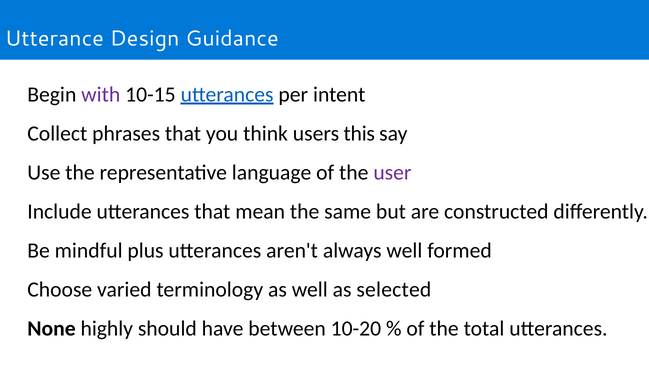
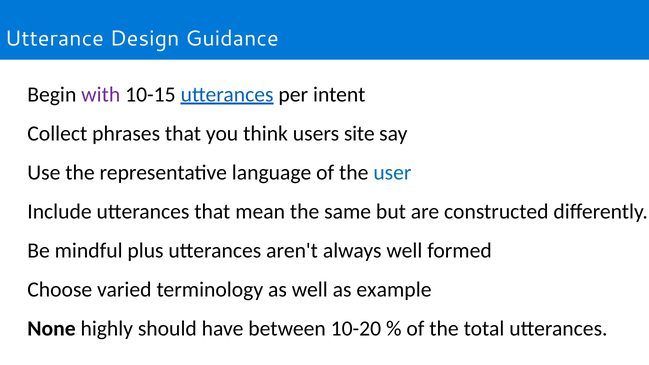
this: this -> site (359, 134)
user colour: purple -> blue (392, 173)
selected: selected -> example (394, 290)
